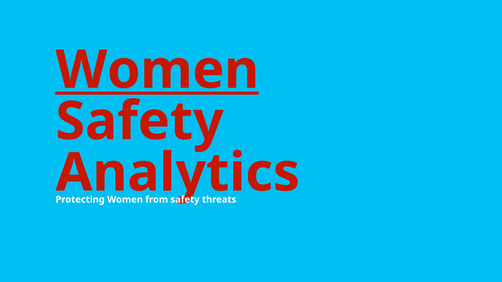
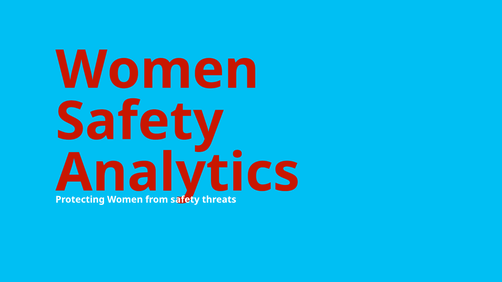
Women underline: present -> none (157, 70)
